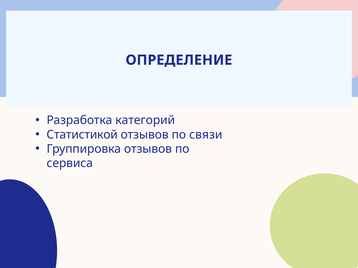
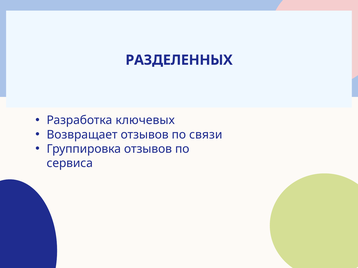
ОПРЕДЕЛЕНИЕ: ОПРЕДЕЛЕНИЕ -> РАЗДЕЛЕННЫХ (179, 60)
категорий: категорий -> ключевых (145, 121)
Статистикой: Статистикой -> Возвращает (82, 135)
